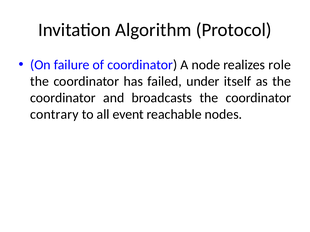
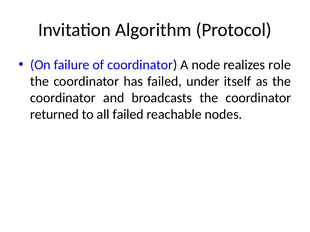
contrary: contrary -> returned (55, 115)
all event: event -> failed (128, 115)
